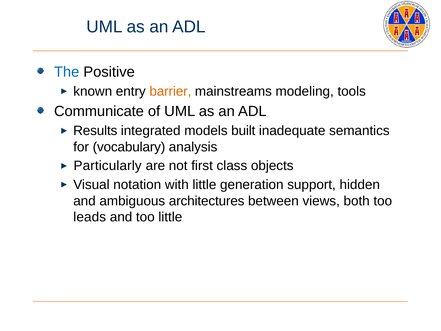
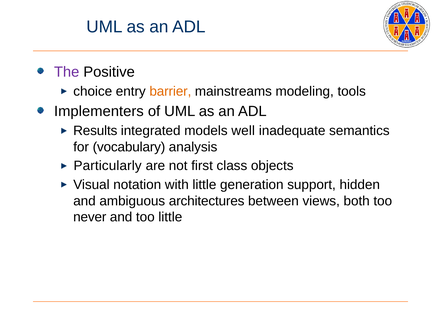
The colour: blue -> purple (67, 72)
known: known -> choice (93, 91)
Communicate: Communicate -> Implementers (99, 111)
built: built -> well (243, 131)
leads: leads -> never (90, 217)
